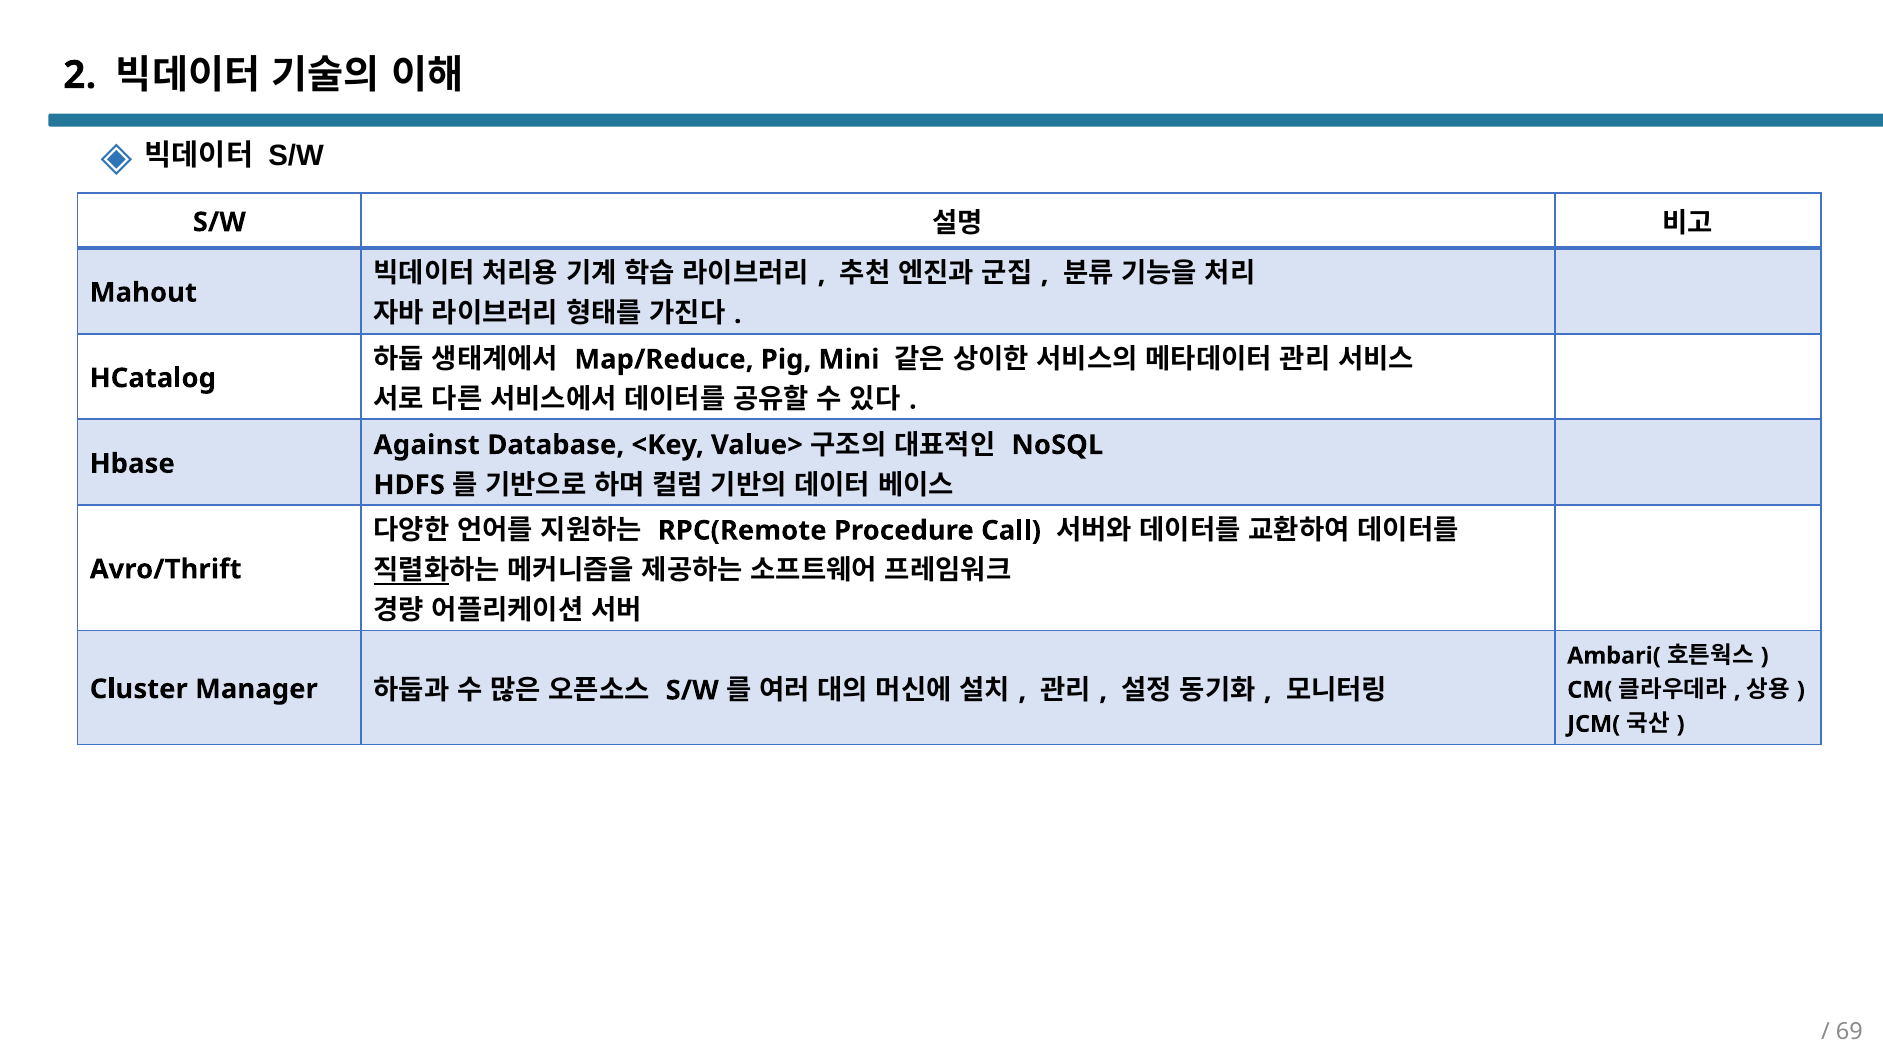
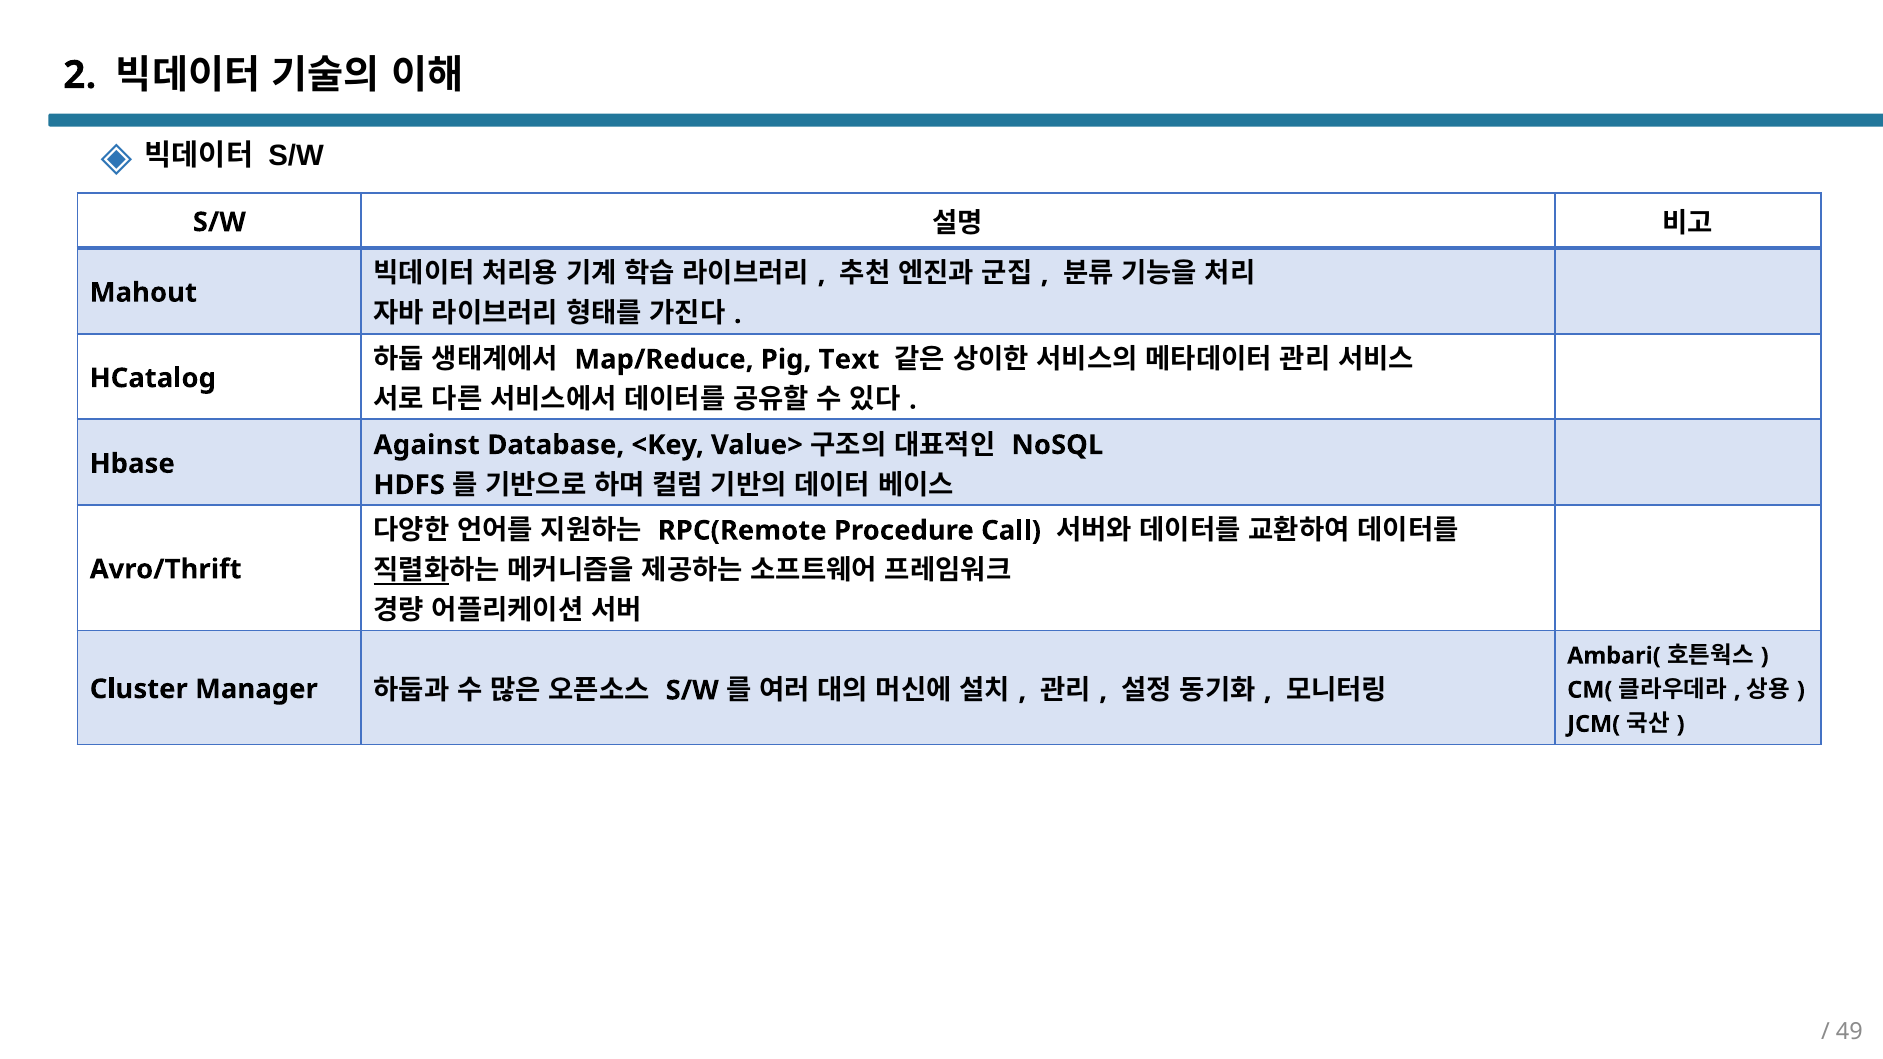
Mini: Mini -> Text (849, 360)
69: 69 -> 49 (1849, 1032)
